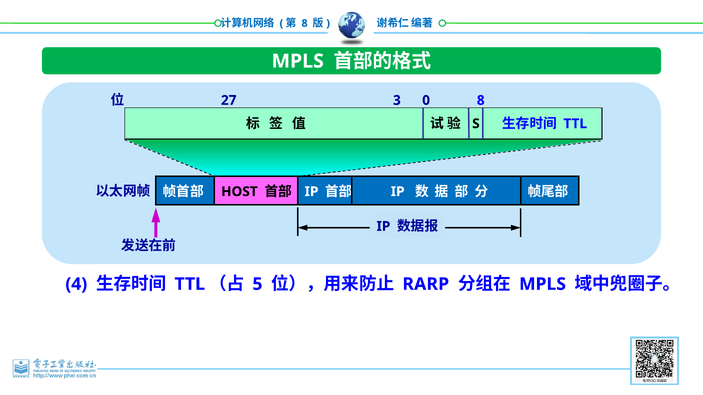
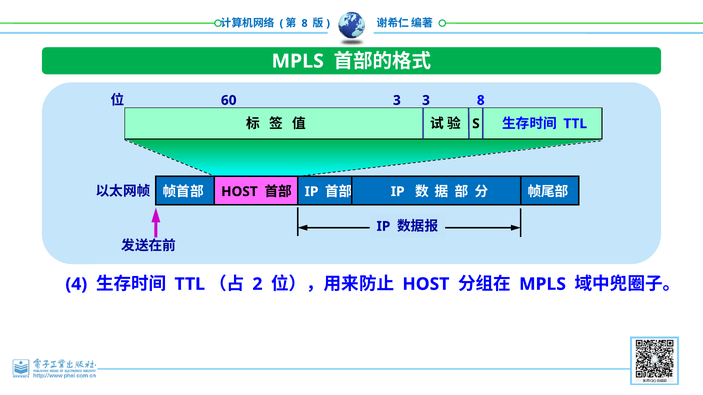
27: 27 -> 60 (229, 100)
3 0: 0 -> 3 (426, 100)
5: 5 -> 2 (257, 284)
RARP: RARP -> HOST (426, 284)
